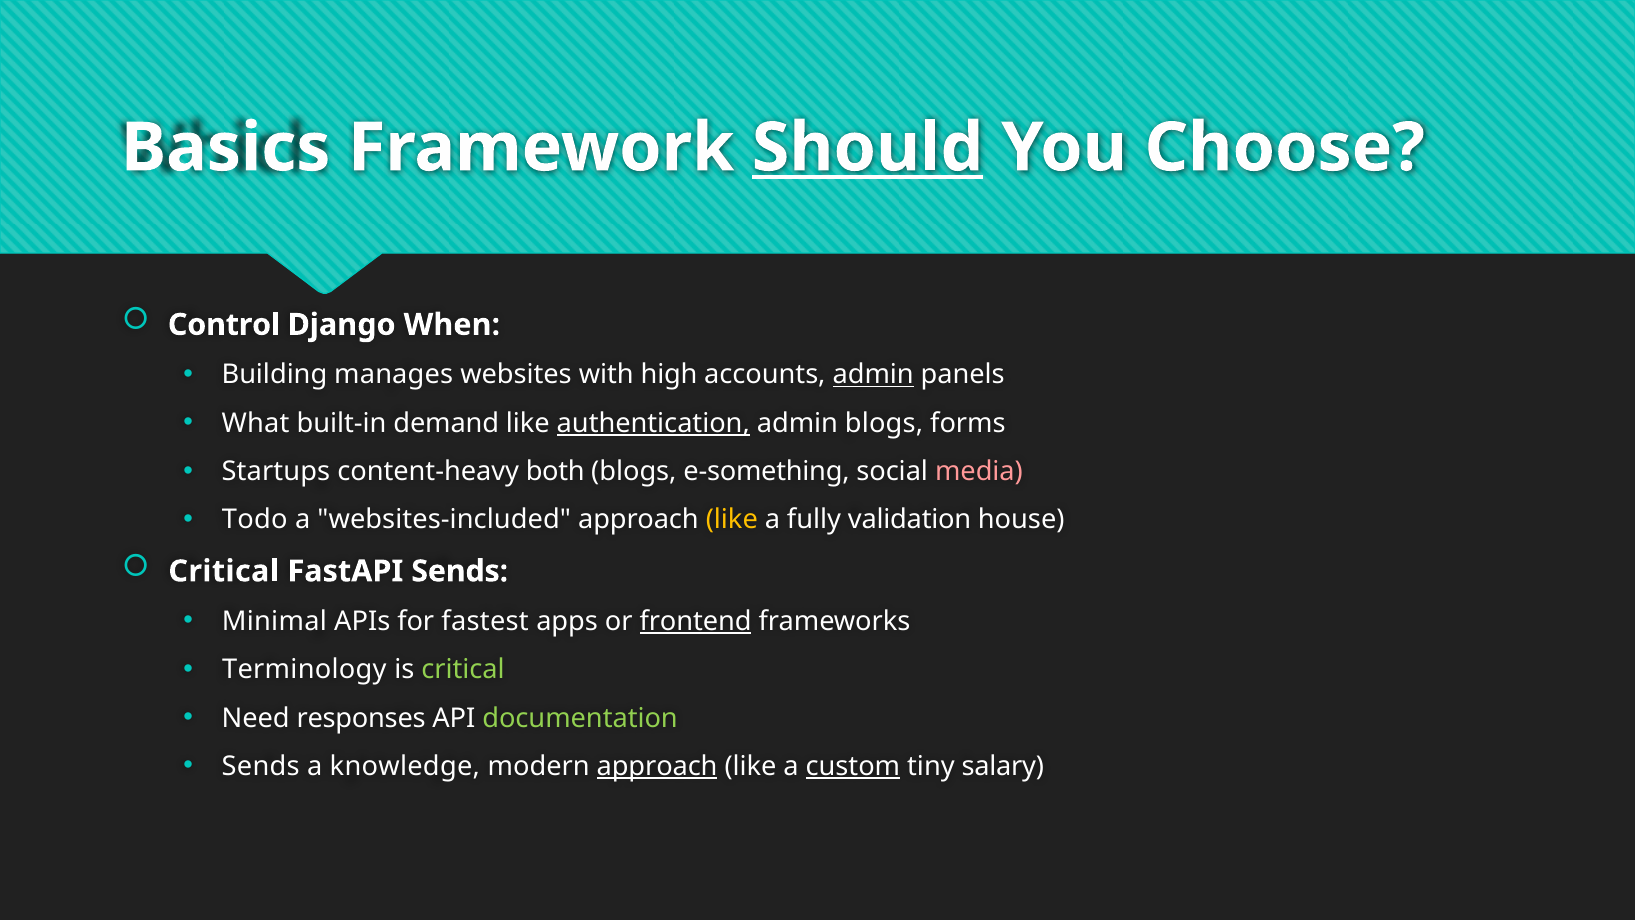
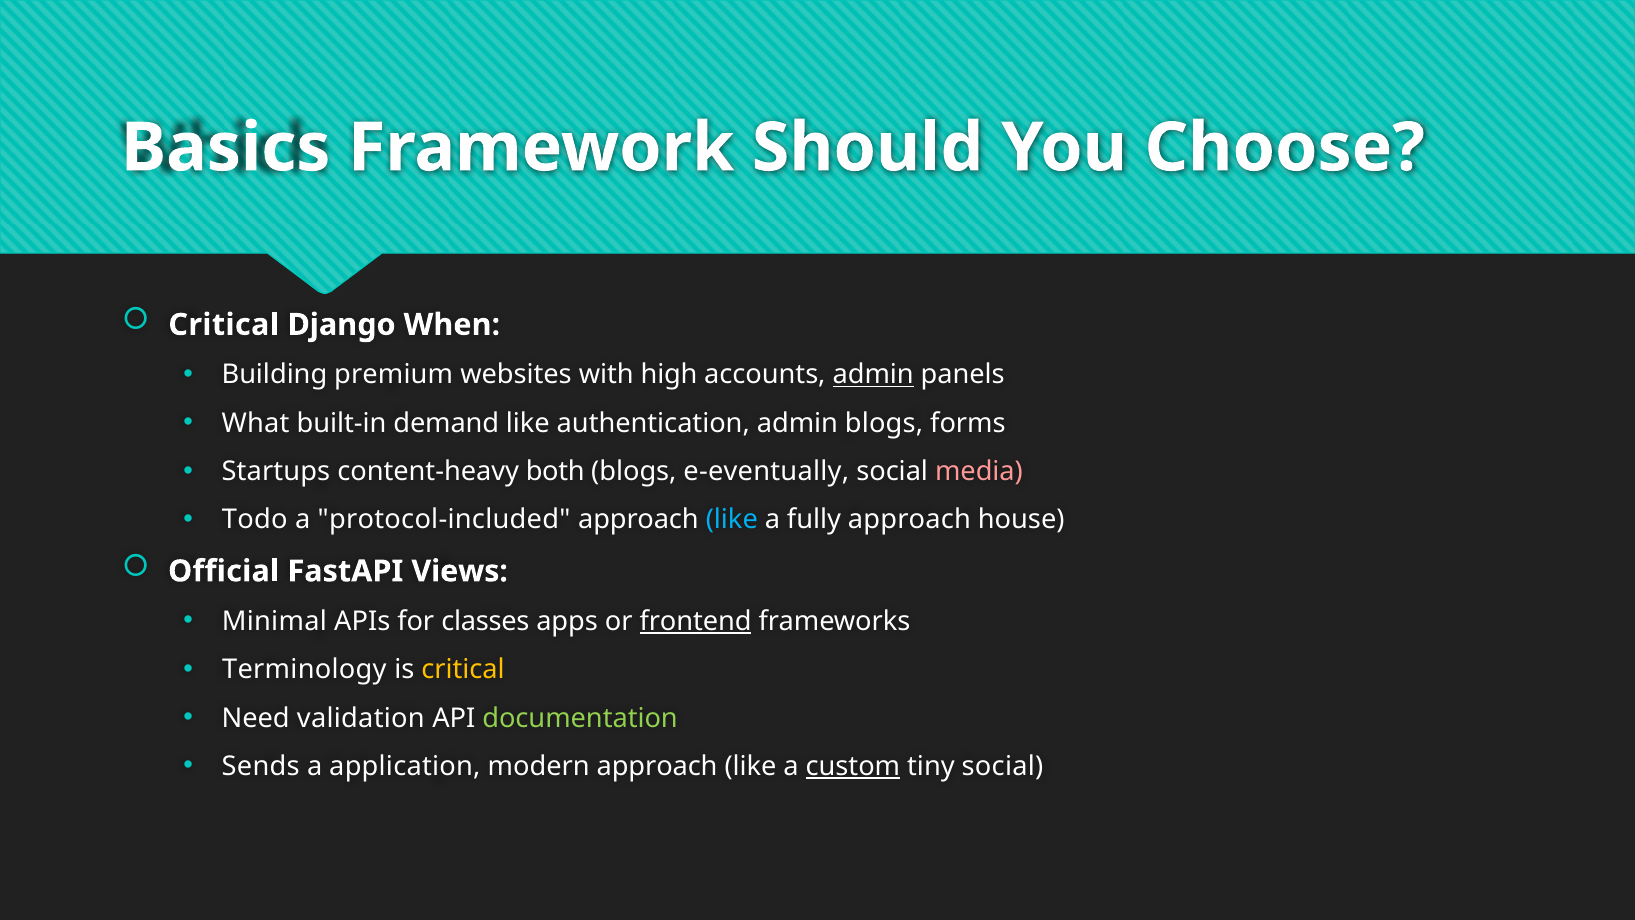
Should underline: present -> none (868, 148)
Control: Control -> Critical (224, 325)
manages: manages -> premium (394, 375)
authentication underline: present -> none (653, 423)
e-something: e-something -> e-eventually (766, 471)
websites-included: websites-included -> protocol-included (444, 520)
like colour: yellow -> light blue (732, 520)
fully validation: validation -> approach (909, 520)
Critical: Critical -> Official (224, 571)
FastAPI Sends: Sends -> Views (460, 571)
fastest: fastest -> classes (485, 621)
critical colour: light green -> yellow (463, 670)
responses: responses -> validation (361, 718)
knowledge: knowledge -> application (405, 766)
approach underline: present -> none (657, 766)
tiny salary: salary -> social (1003, 766)
